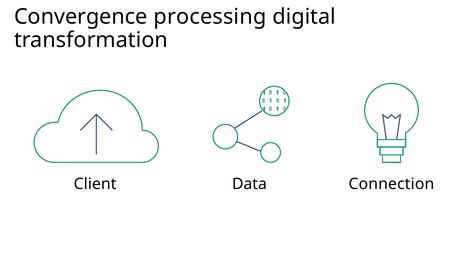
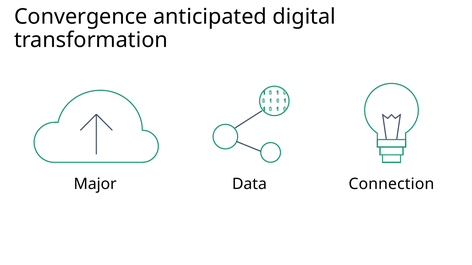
processing: processing -> anticipated (210, 17)
Client: Client -> Major (95, 184)
